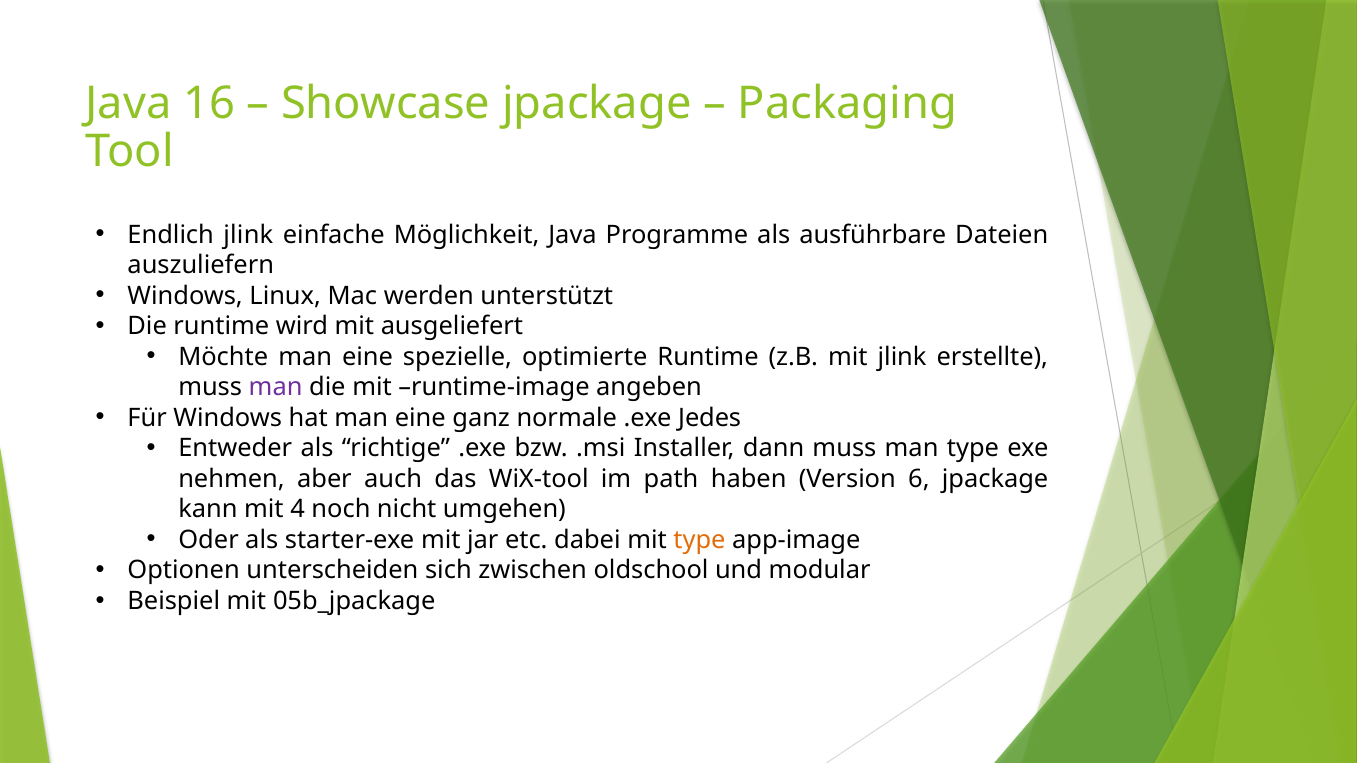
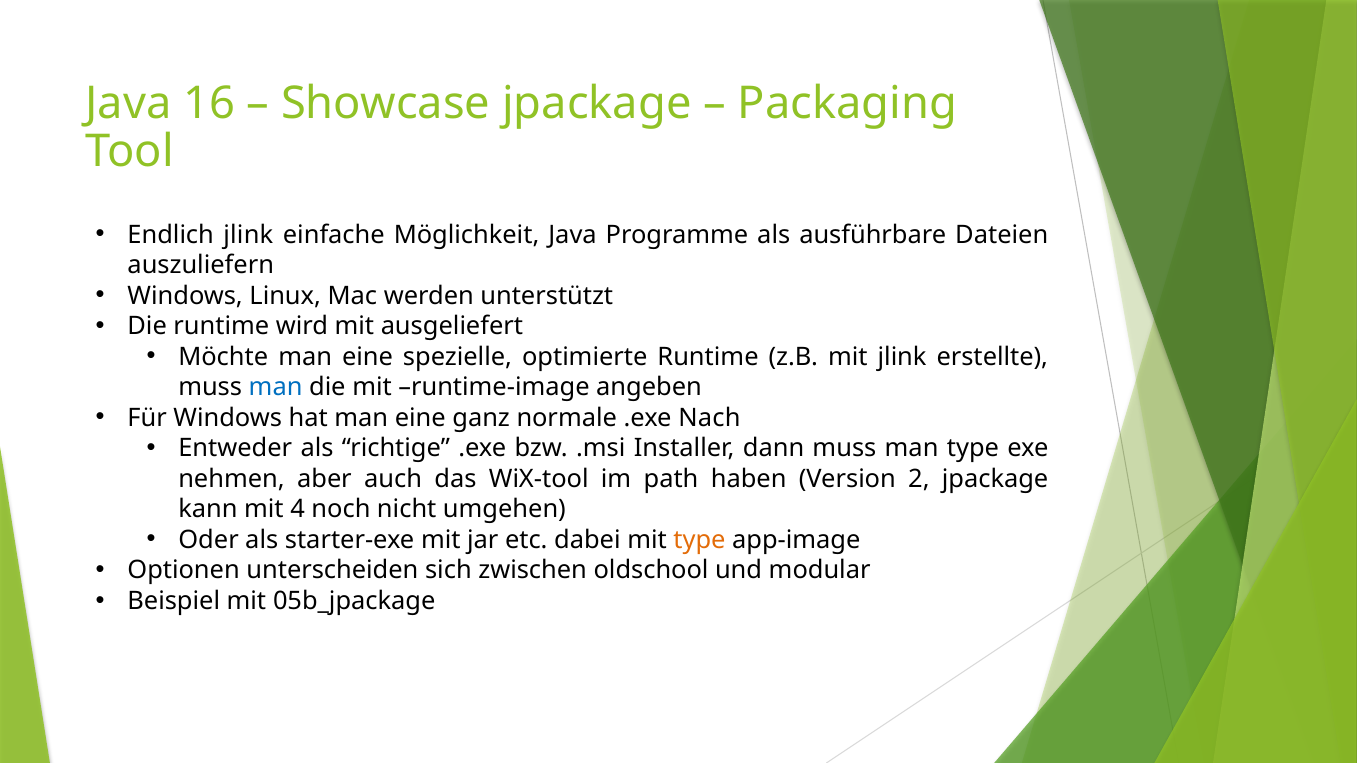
man colour: purple -> blue (276, 388)
Jedes: Jedes -> Nach (709, 418)
6: 6 -> 2 (919, 479)
